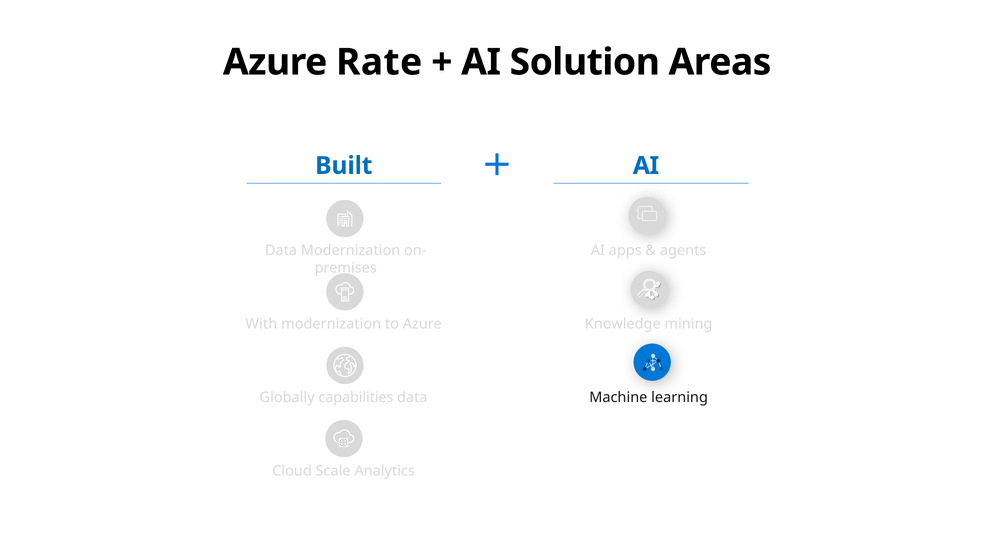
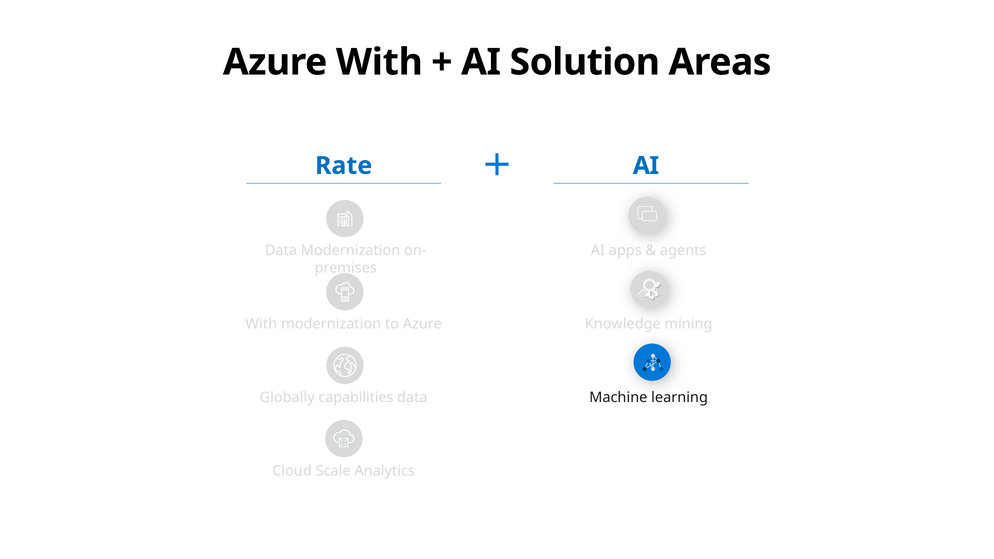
Azure Rate: Rate -> With (379, 62)
Built: Built -> Rate (344, 166)
